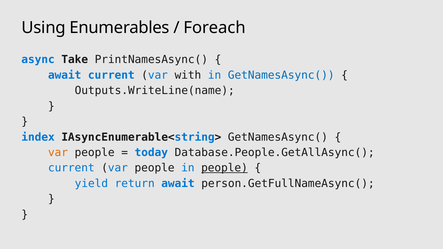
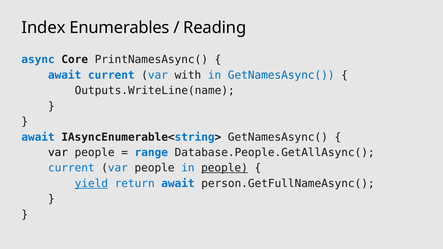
Using: Using -> Index (44, 28)
Foreach: Foreach -> Reading (215, 28)
Take: Take -> Core (75, 60)
index: index -> await (38, 137)
var colour: orange -> black (58, 153)
today: today -> range (151, 153)
yield underline: none -> present (91, 184)
